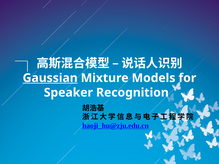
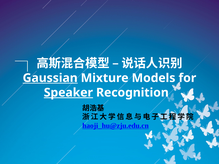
Speaker underline: none -> present (68, 93)
